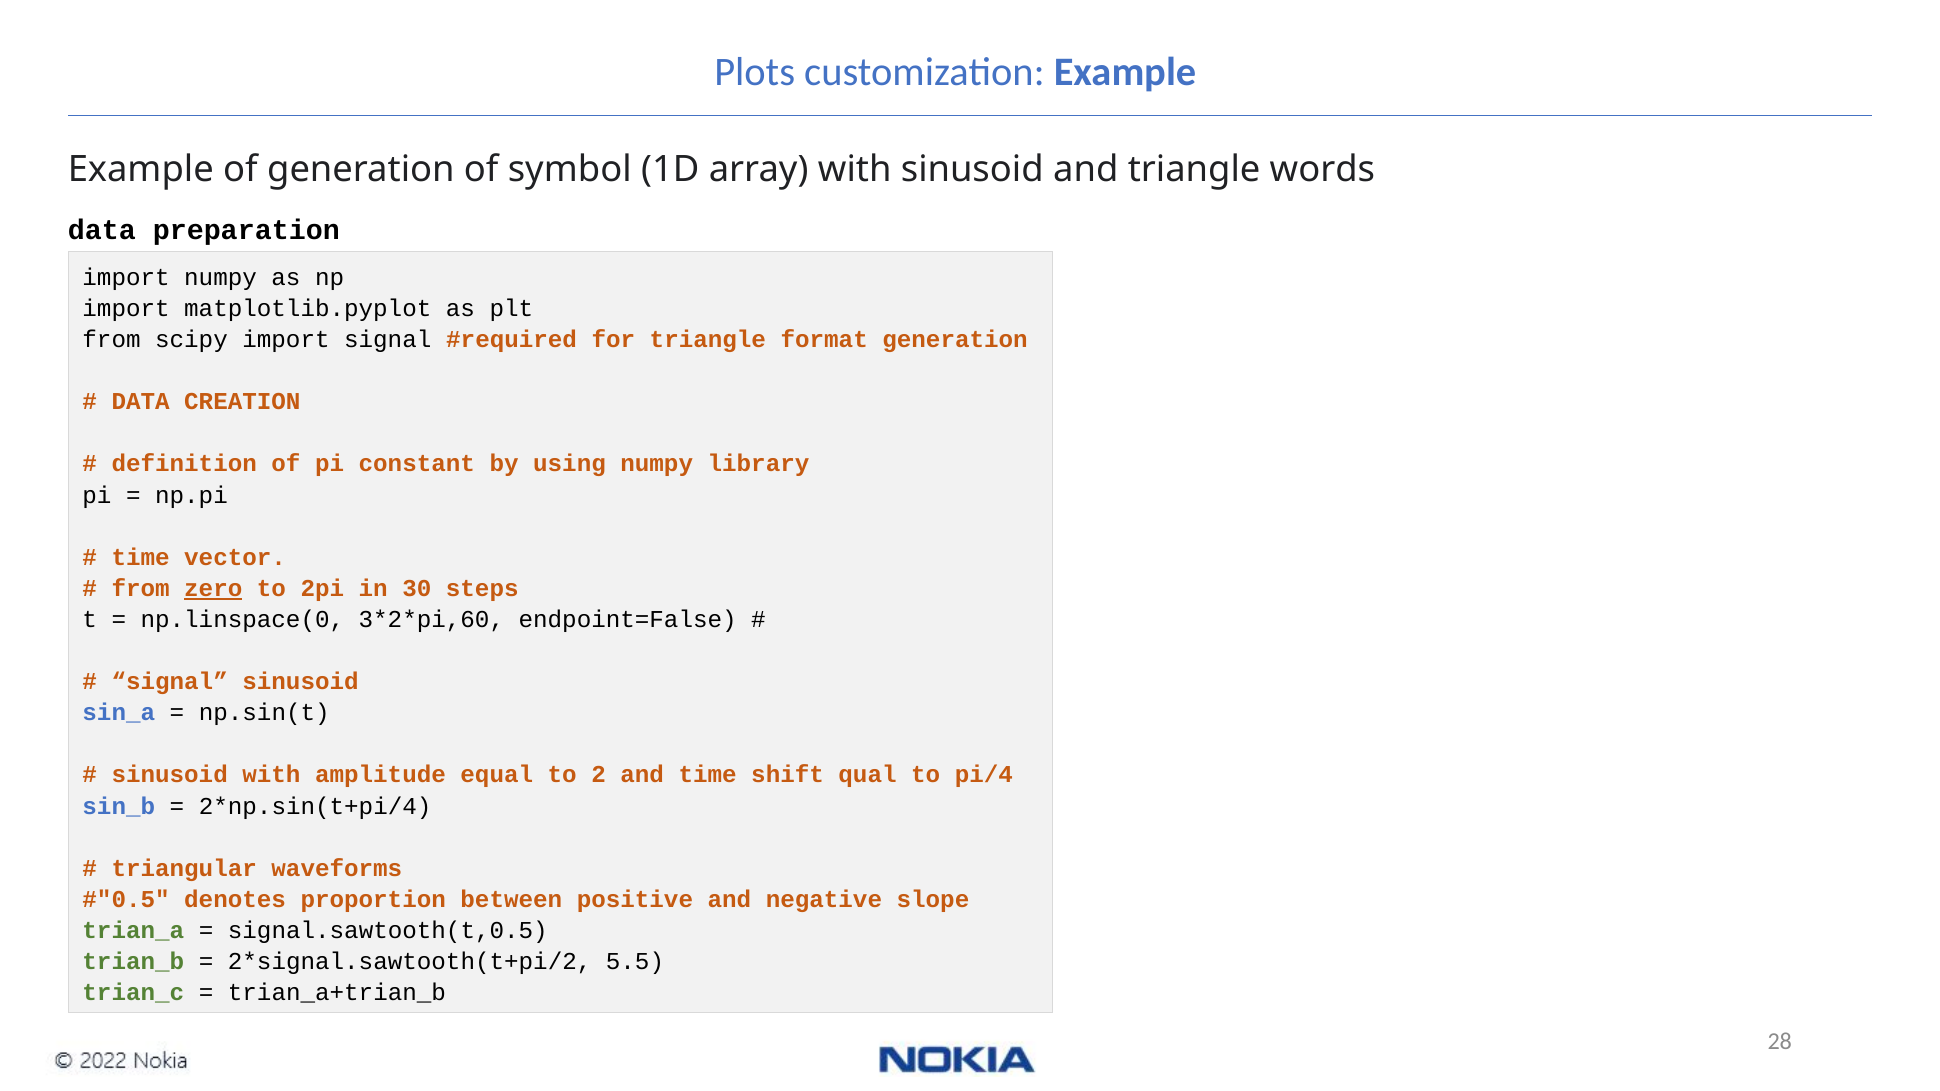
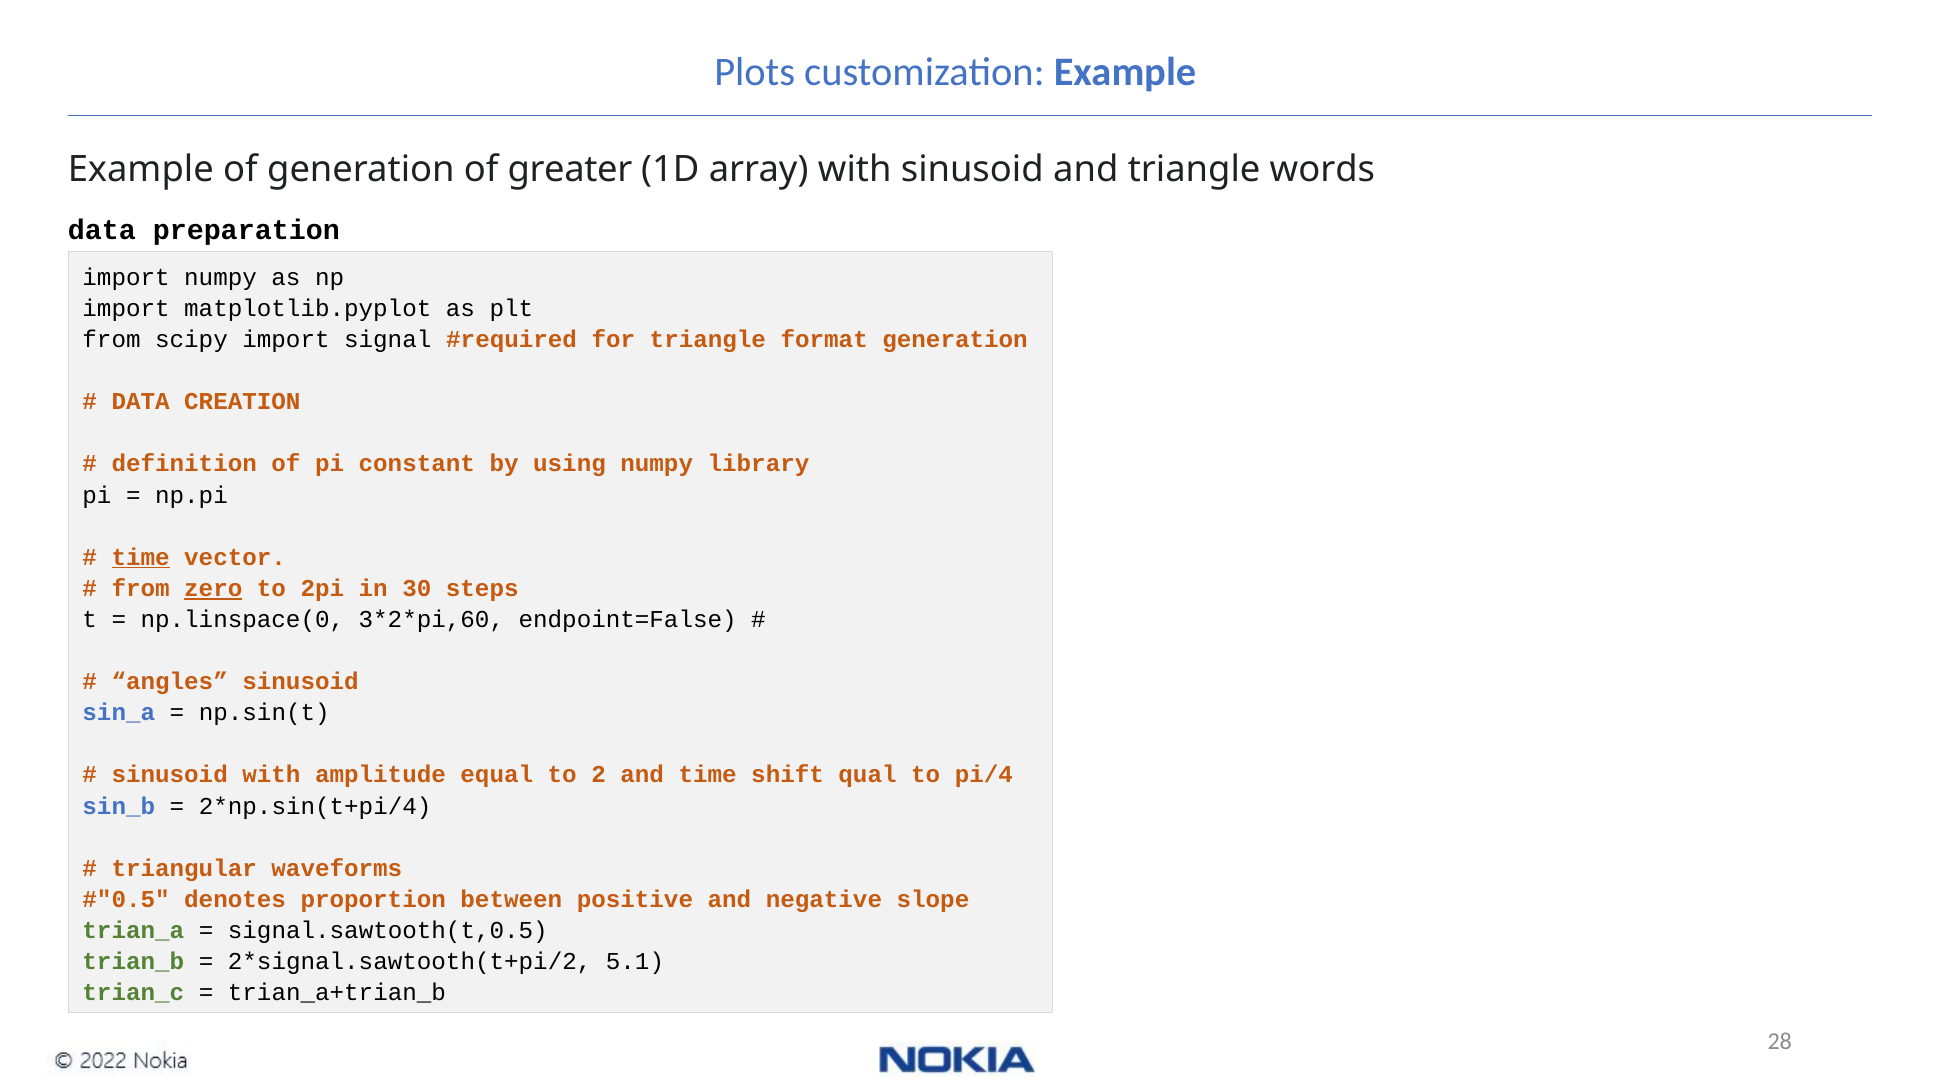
symbol: symbol -> greater (570, 169)
time underline: none -> present (141, 557)
signal: signal -> angles (170, 682)
5.5: 5.5 -> 5.1 (635, 962)
